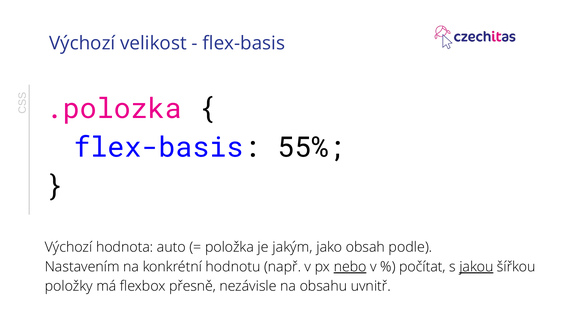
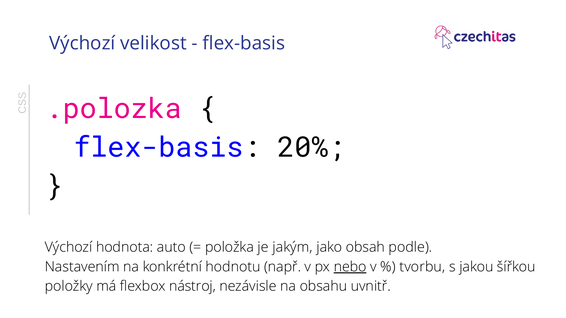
55%: 55% -> 20% (311, 148)
počítat: počítat -> tvorbu (422, 267)
jakou underline: present -> none (476, 267)
přesně: přesně -> nástroj (192, 287)
